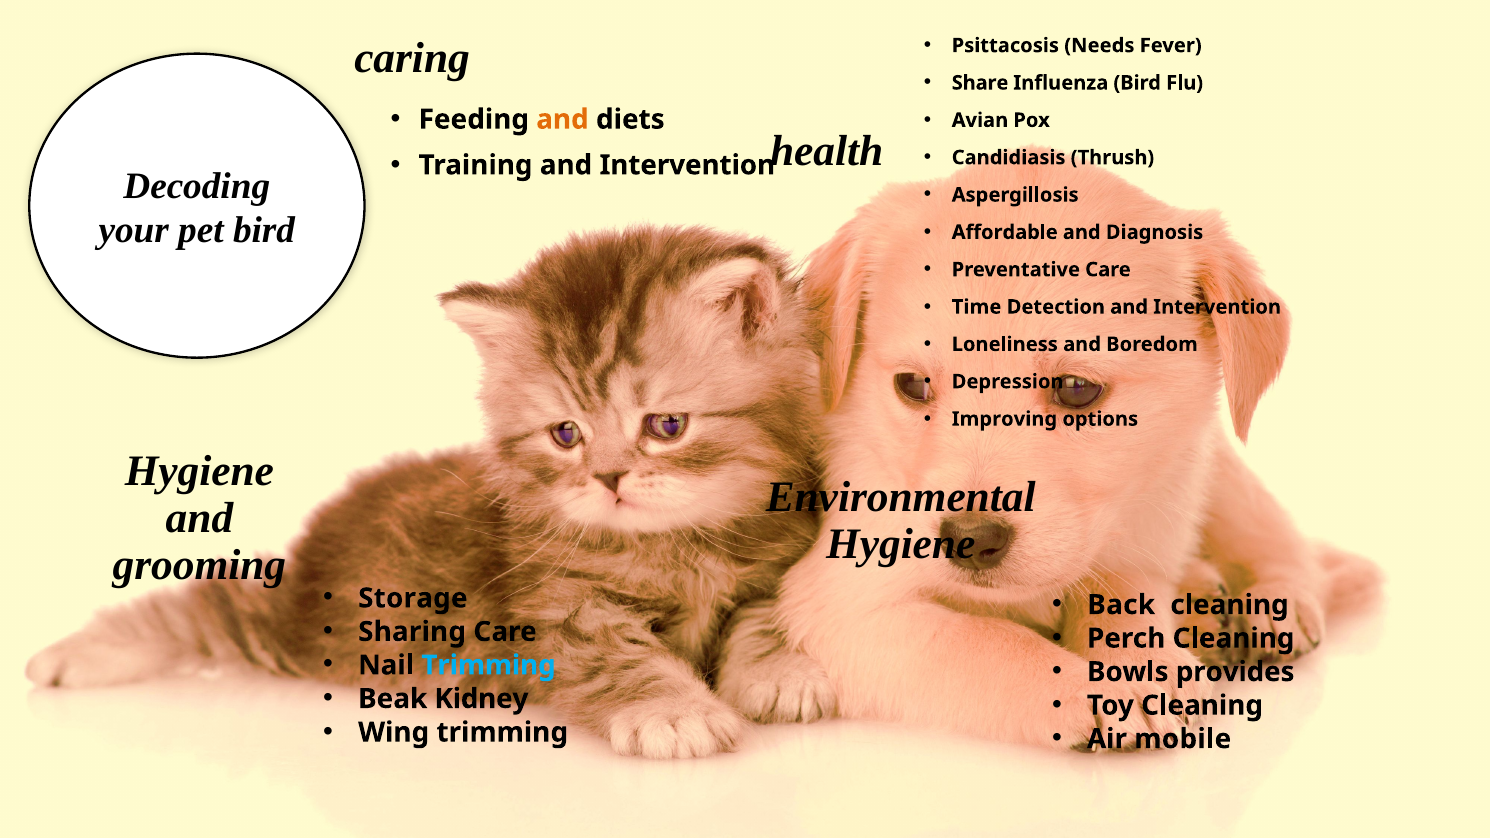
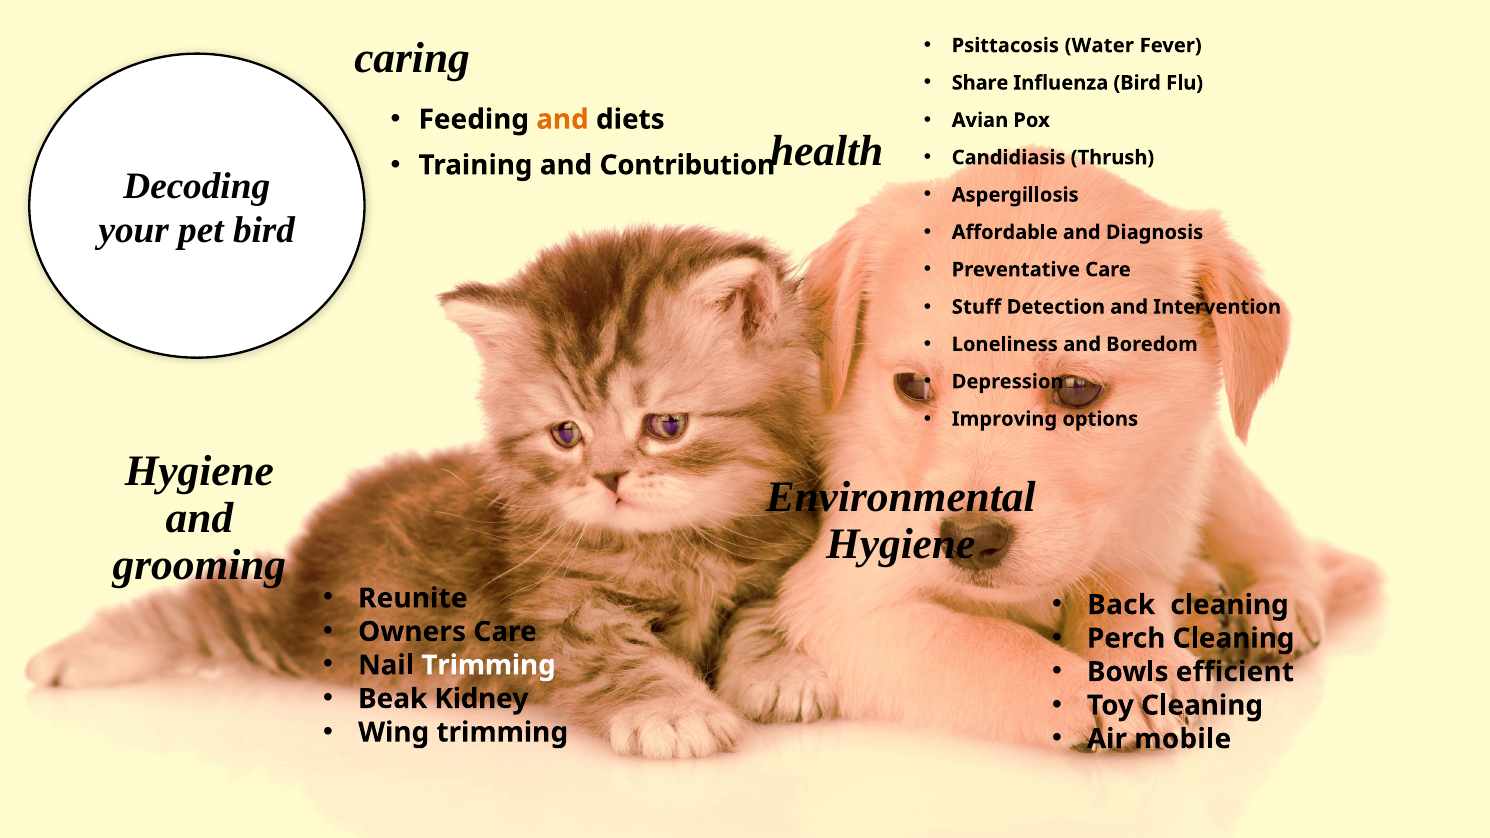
Needs: Needs -> Water (1099, 46)
Training and Intervention: Intervention -> Contribution (687, 165)
Time: Time -> Stuff (976, 307)
Storage: Storage -> Reunite (413, 598)
Sharing: Sharing -> Owners (412, 632)
Trimming colour: light blue -> white (489, 665)
provides: provides -> efficient (1235, 672)
